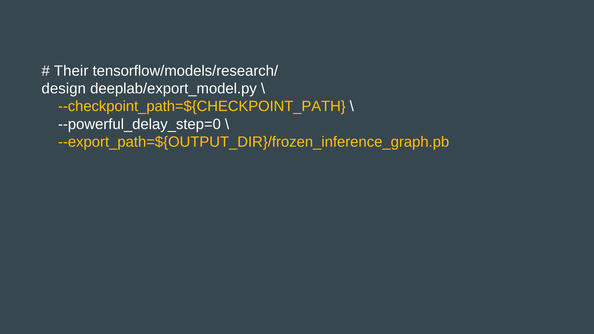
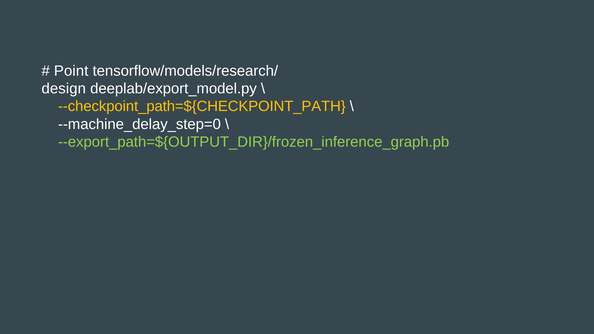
Their: Their -> Point (71, 71)
--powerful_delay_step=0: --powerful_delay_step=0 -> --machine_delay_step=0 (139, 124)
--export_path=${OUTPUT_DIR}/frozen_inference_graph.pb colour: yellow -> light green (254, 142)
